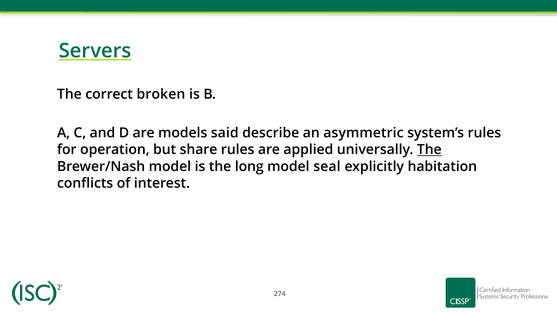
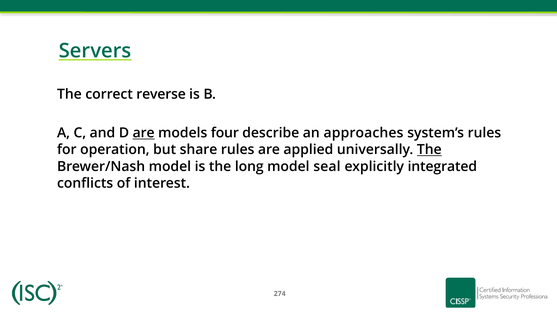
broken: broken -> reverse (161, 94)
are underline: none -> present (144, 133)
said: said -> four (225, 133)
asymmetric: asymmetric -> approaches (363, 133)
habitation: habitation -> integrated (442, 167)
